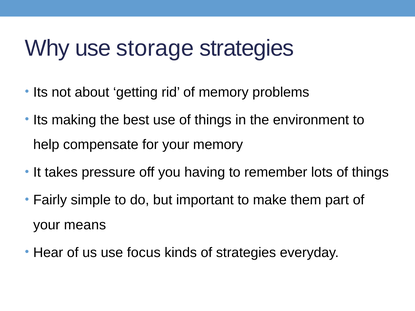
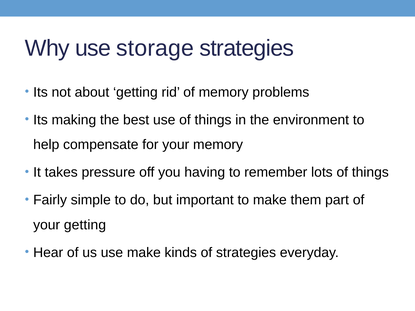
your means: means -> getting (85, 225)
use focus: focus -> make (144, 253)
